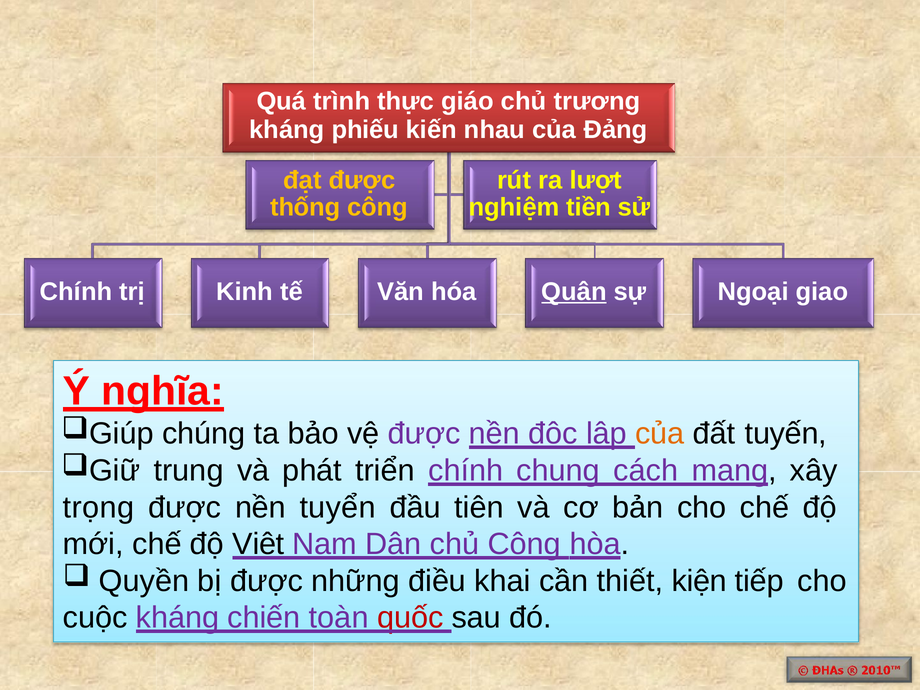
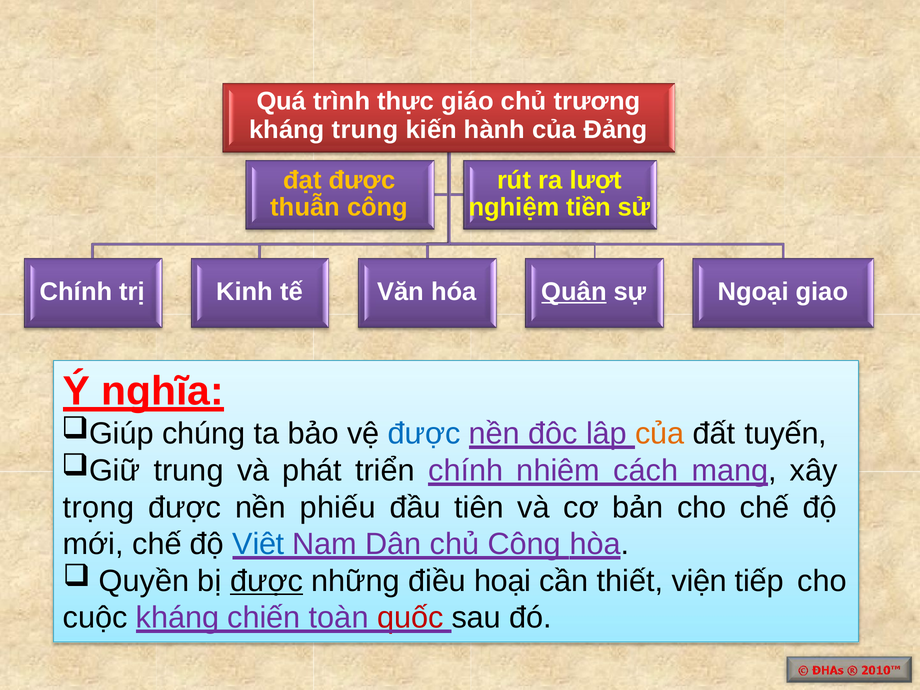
kháng phiếu: phiếu -> trung (365, 130)
nhau: nhau -> hành (494, 130)
thống: thống -> thuẫn (305, 207)
được colour: purple -> blue (424, 434)
chung: chung -> nhiệm (558, 471)
tuyển: tuyển -> phiếu (338, 507)
Việt colour: black -> blue (258, 544)
được underline: none -> present (266, 581)
khai: khai -> hoại (503, 581)
kiện: kiện -> viện (699, 581)
